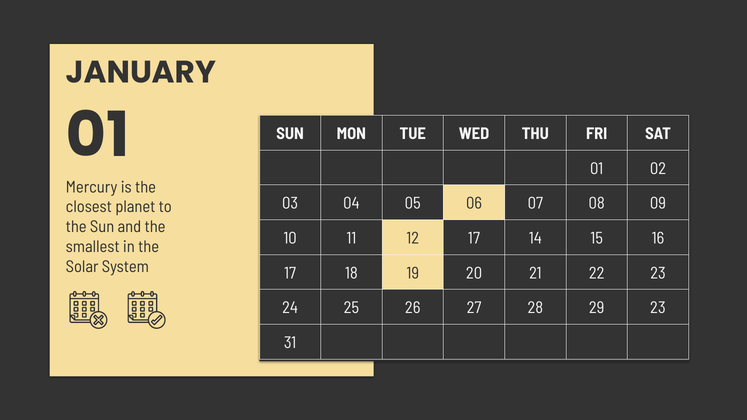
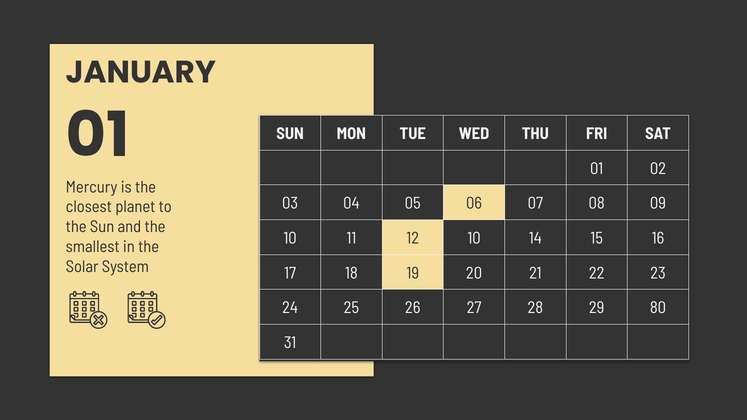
12 17: 17 -> 10 (474, 238)
29 23: 23 -> 80 (658, 308)
